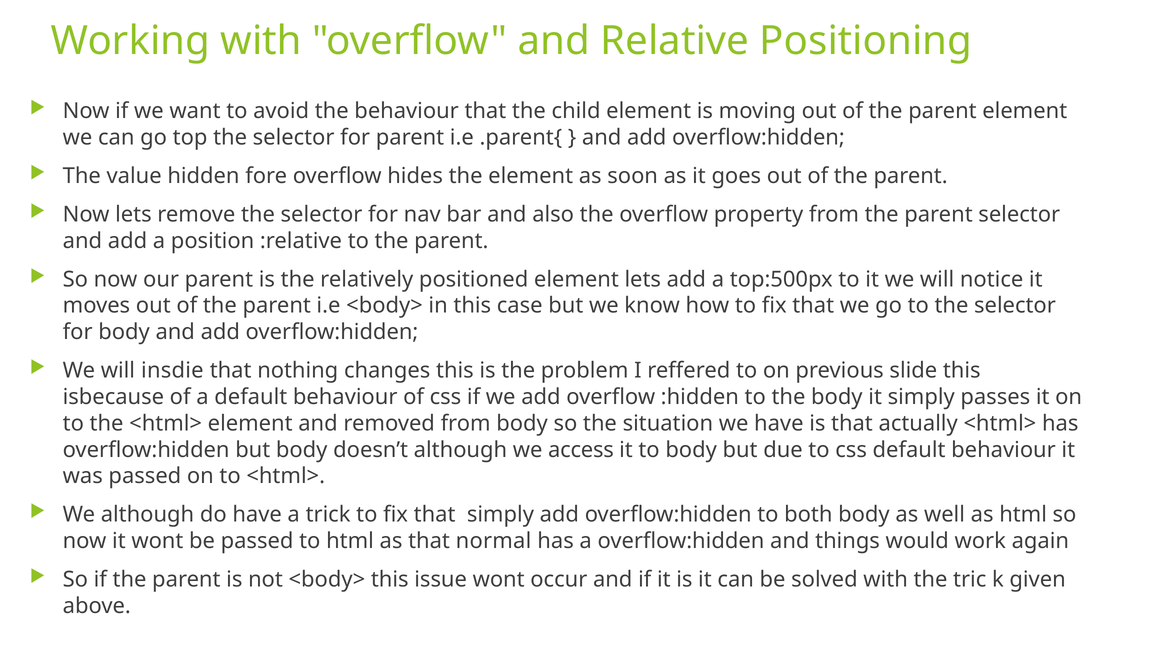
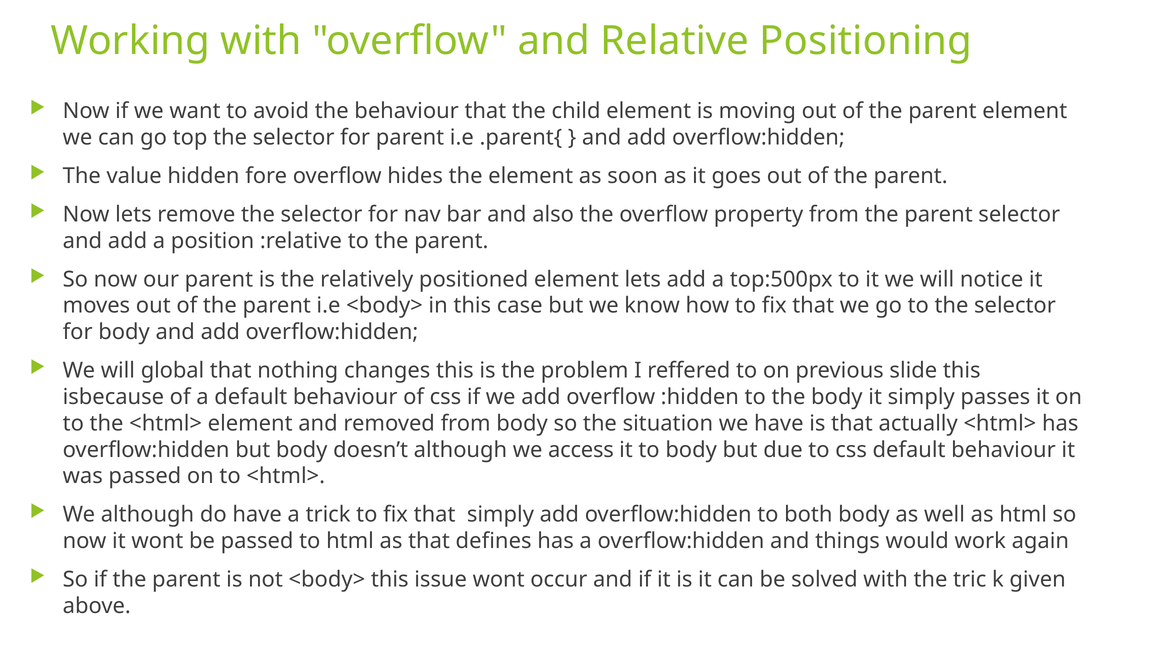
insdie: insdie -> global (173, 371)
normal: normal -> defines (494, 541)
